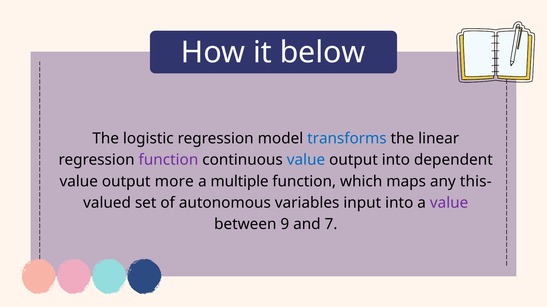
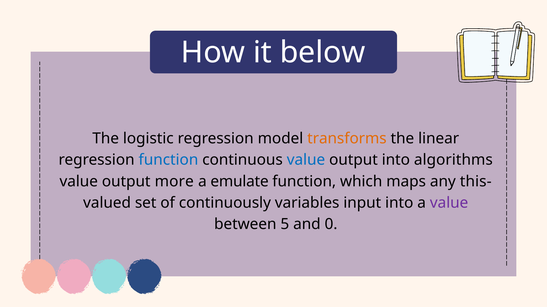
transforms colour: blue -> orange (347, 139)
function colour: purple -> blue (168, 160)
dependent: dependent -> algorithms (453, 160)
multiple: multiple -> emulate (240, 182)
autonomous: autonomous -> continuously (225, 203)
9: 9 -> 5 (285, 225)
7: 7 -> 0 (331, 225)
